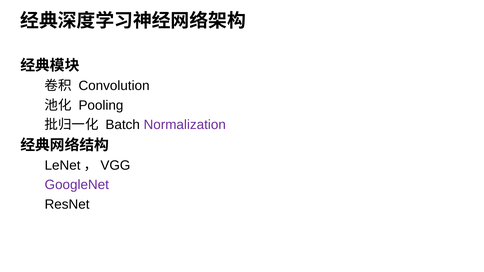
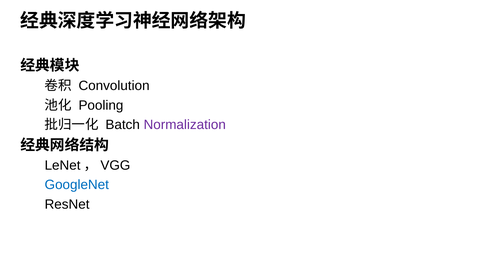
GoogleNet colour: purple -> blue (77, 185)
